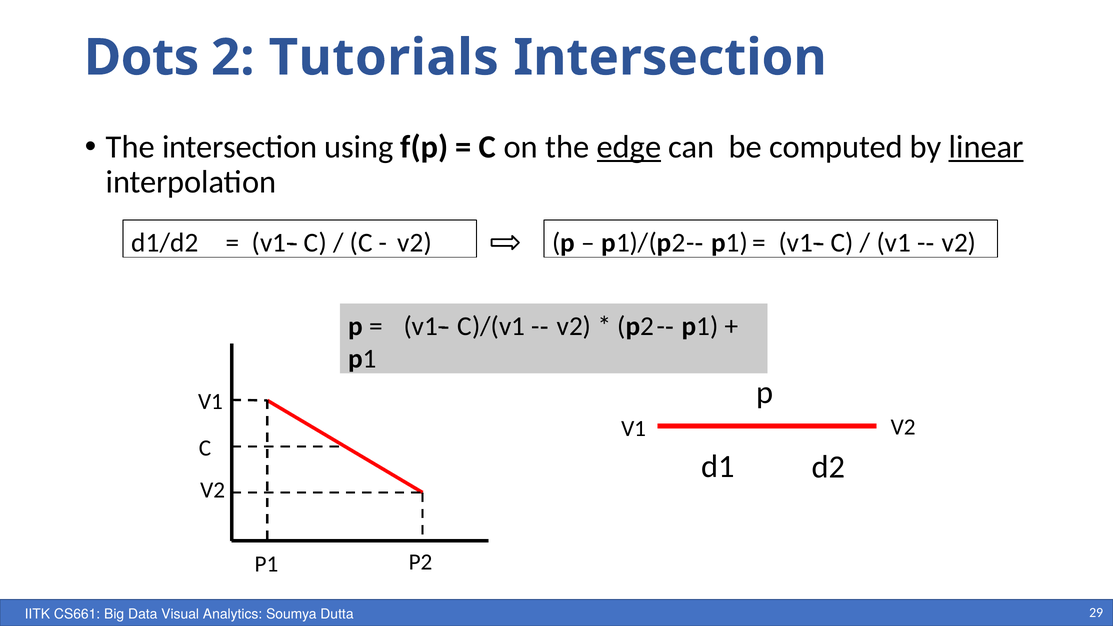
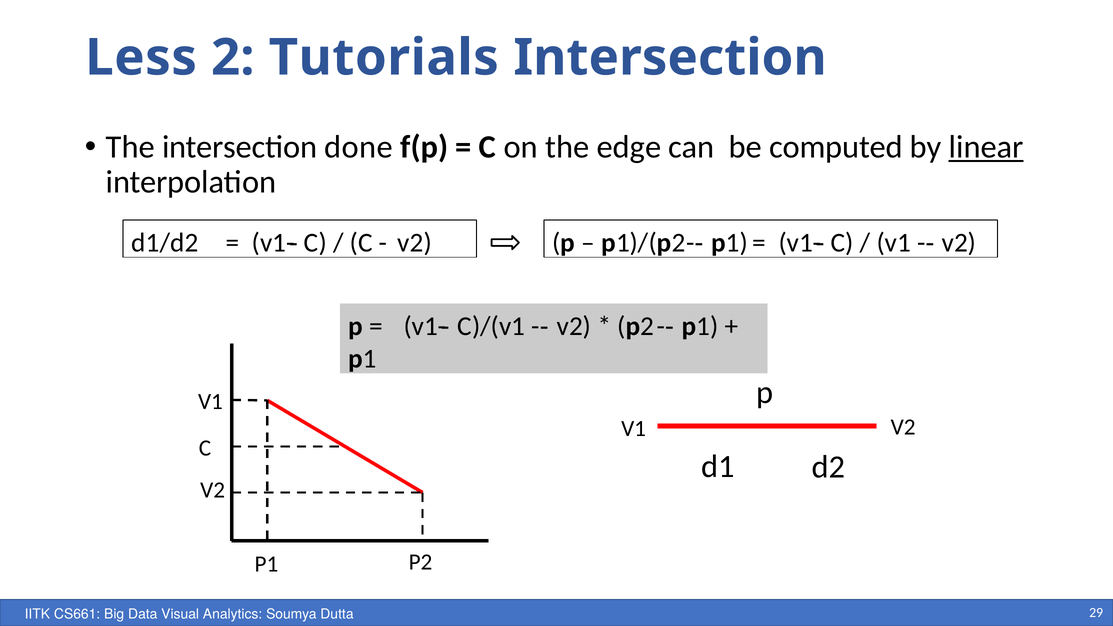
Dots: Dots -> Less (141, 58)
using: using -> done (359, 147)
edge underline: present -> none (629, 147)
